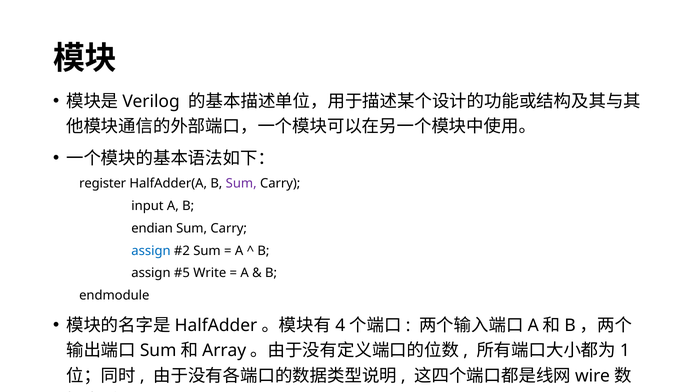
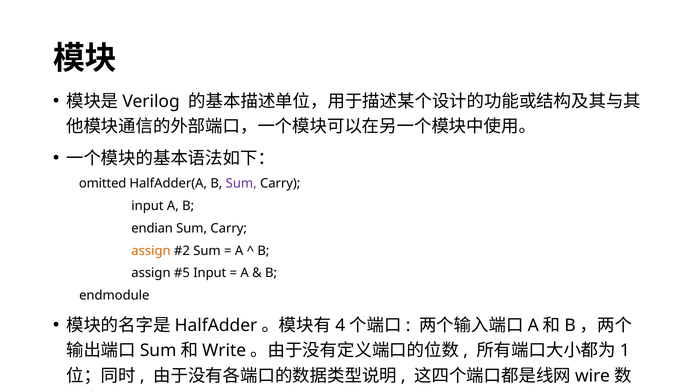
register: register -> omitted (103, 183)
assign colour: blue -> orange (151, 250)
Write: Write -> Input (210, 273)
Array: Array -> Write (224, 350)
